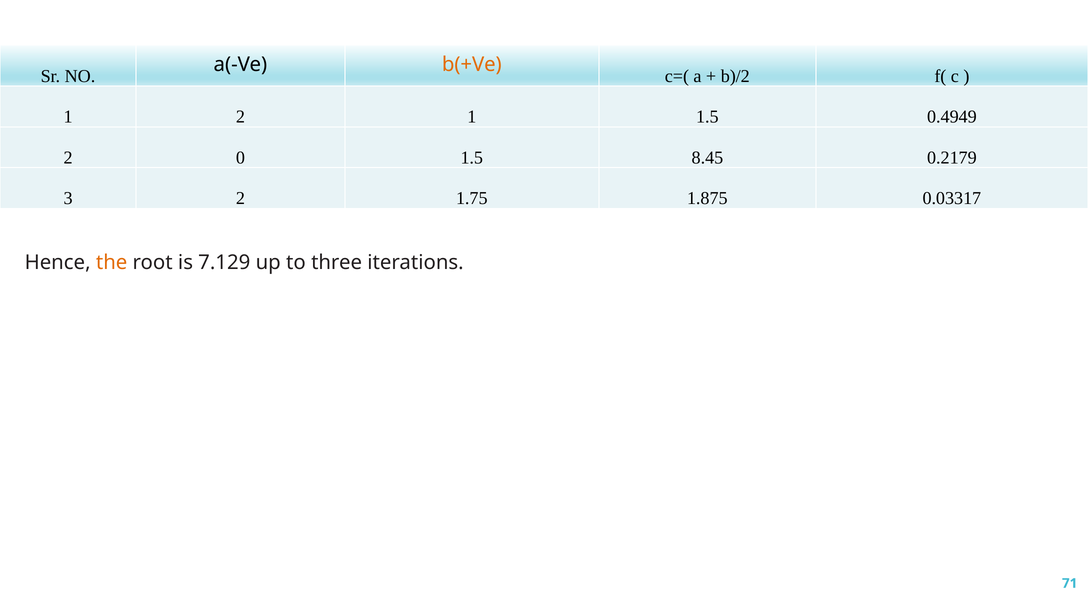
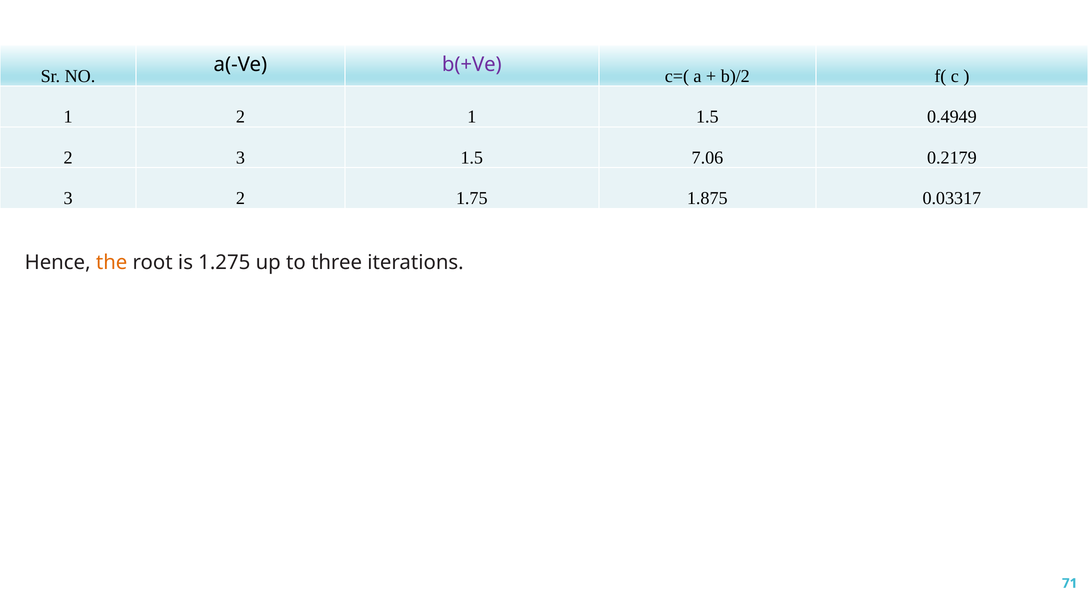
b(+Ve colour: orange -> purple (472, 64)
2 0: 0 -> 3 (240, 158)
8.45: 8.45 -> 7.06 (707, 158)
7.129: 7.129 -> 1.275 (224, 262)
